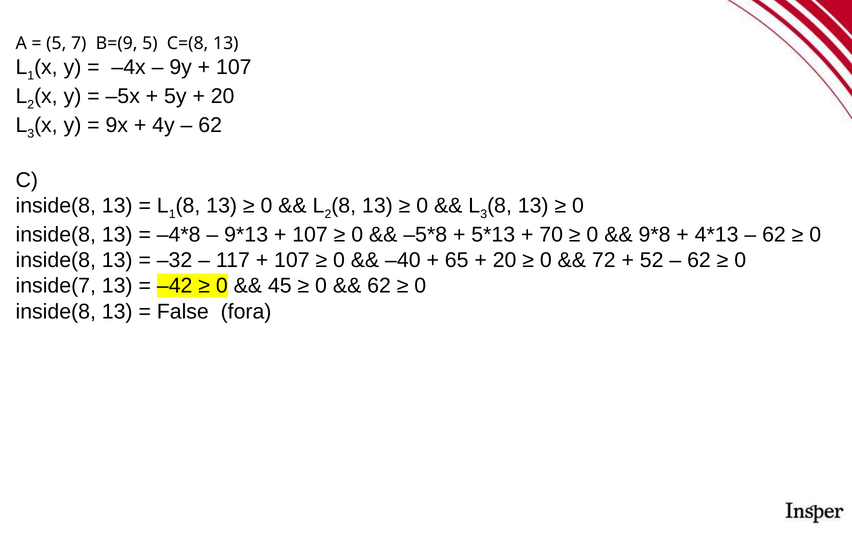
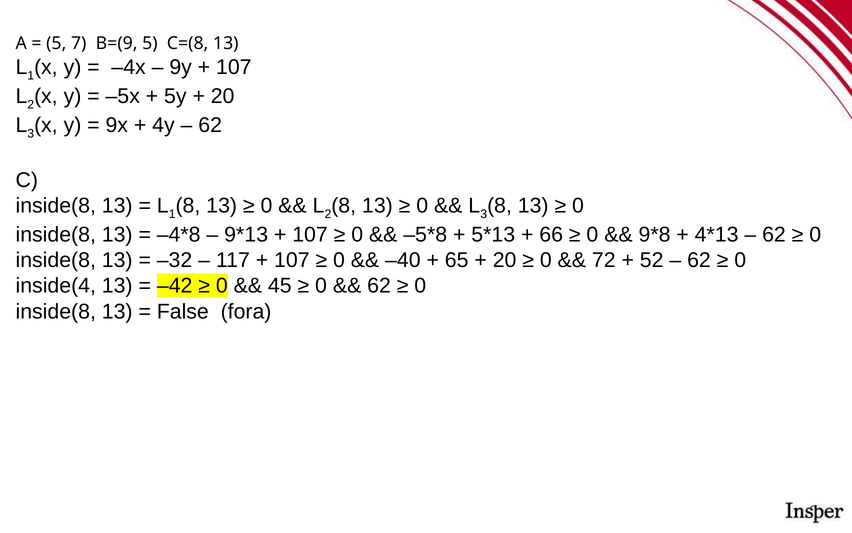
70: 70 -> 66 (551, 235)
inside(7: inside(7 -> inside(4 (56, 286)
